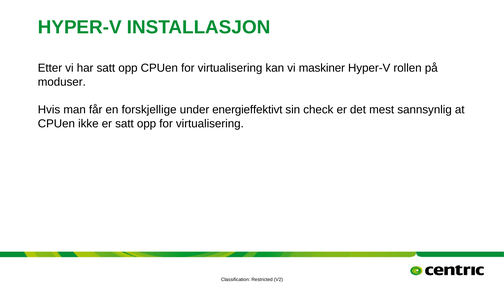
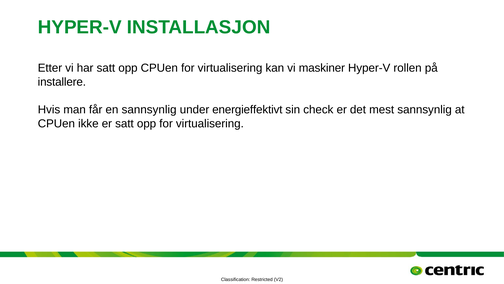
moduser: moduser -> installere (62, 82)
en forskjellige: forskjellige -> sannsynlig (149, 109)
